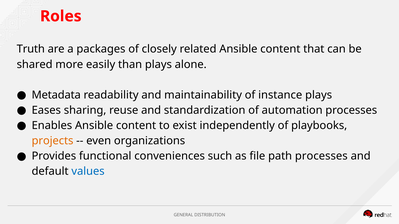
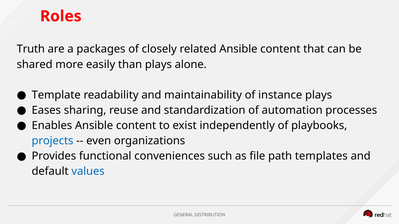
Metadata: Metadata -> Template (56, 95)
projects colour: orange -> blue (53, 141)
path processes: processes -> templates (321, 156)
